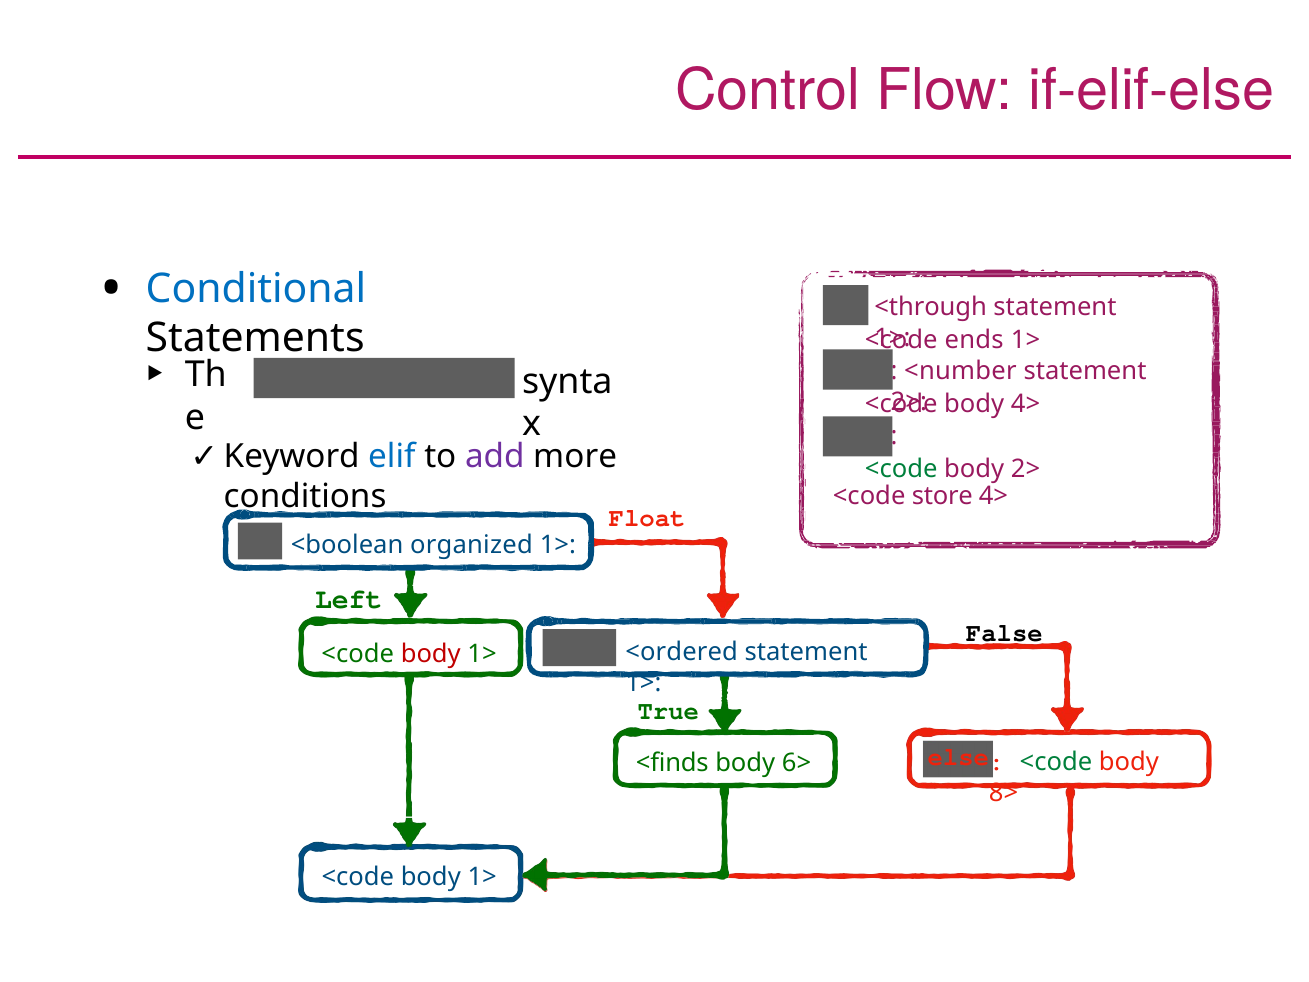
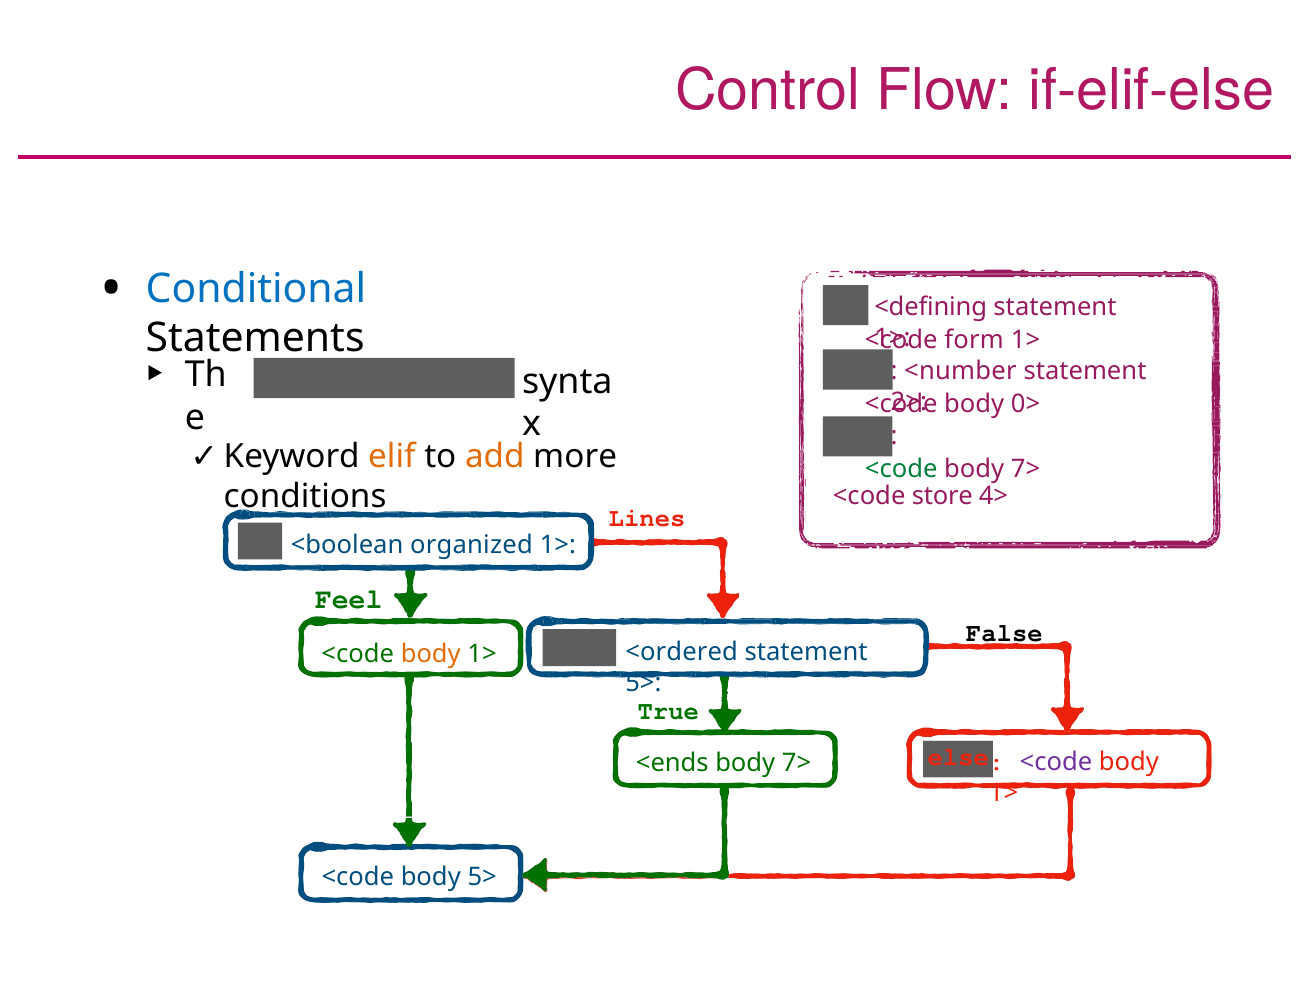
<through: <through -> <defining (931, 307)
ends: ends -> form (974, 340)
body 4>: 4> -> 0> (1026, 404)
elif colour: blue -> orange (392, 457)
add colour: purple -> orange (495, 457)
2>: 2> -> 7> (1026, 469)
Float: Float -> Lines (647, 518)
Left: Left -> Feel (349, 599)
body colour: red -> orange (431, 654)
1>: 1> -> 5> (643, 682)
<code colour: green -> purple (1056, 762)
<finds: <finds -> <ends (672, 763)
6>: 6> -> 7> (797, 763)
8>: 8> -> 1> (1004, 793)
1>: 1> -> 5> (482, 877)
